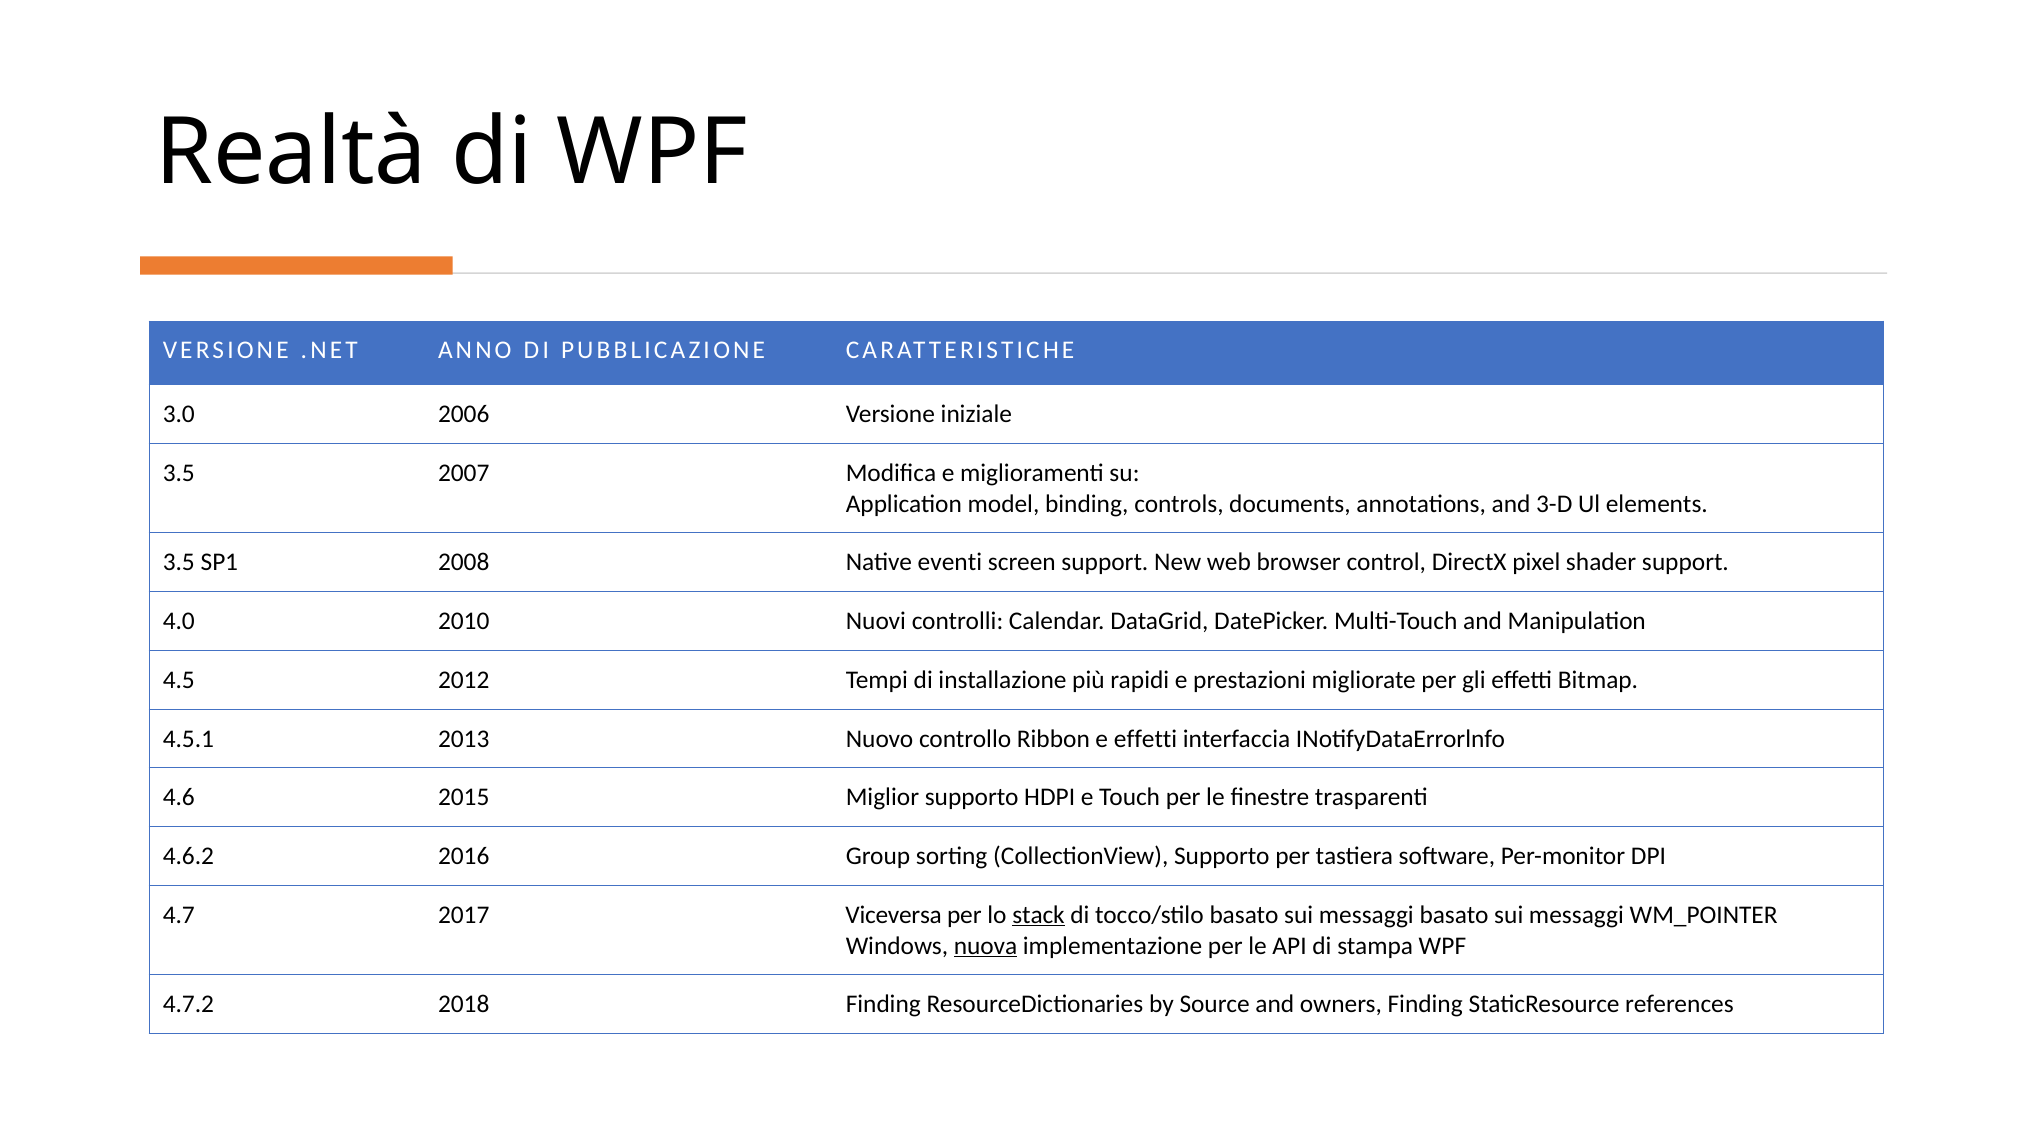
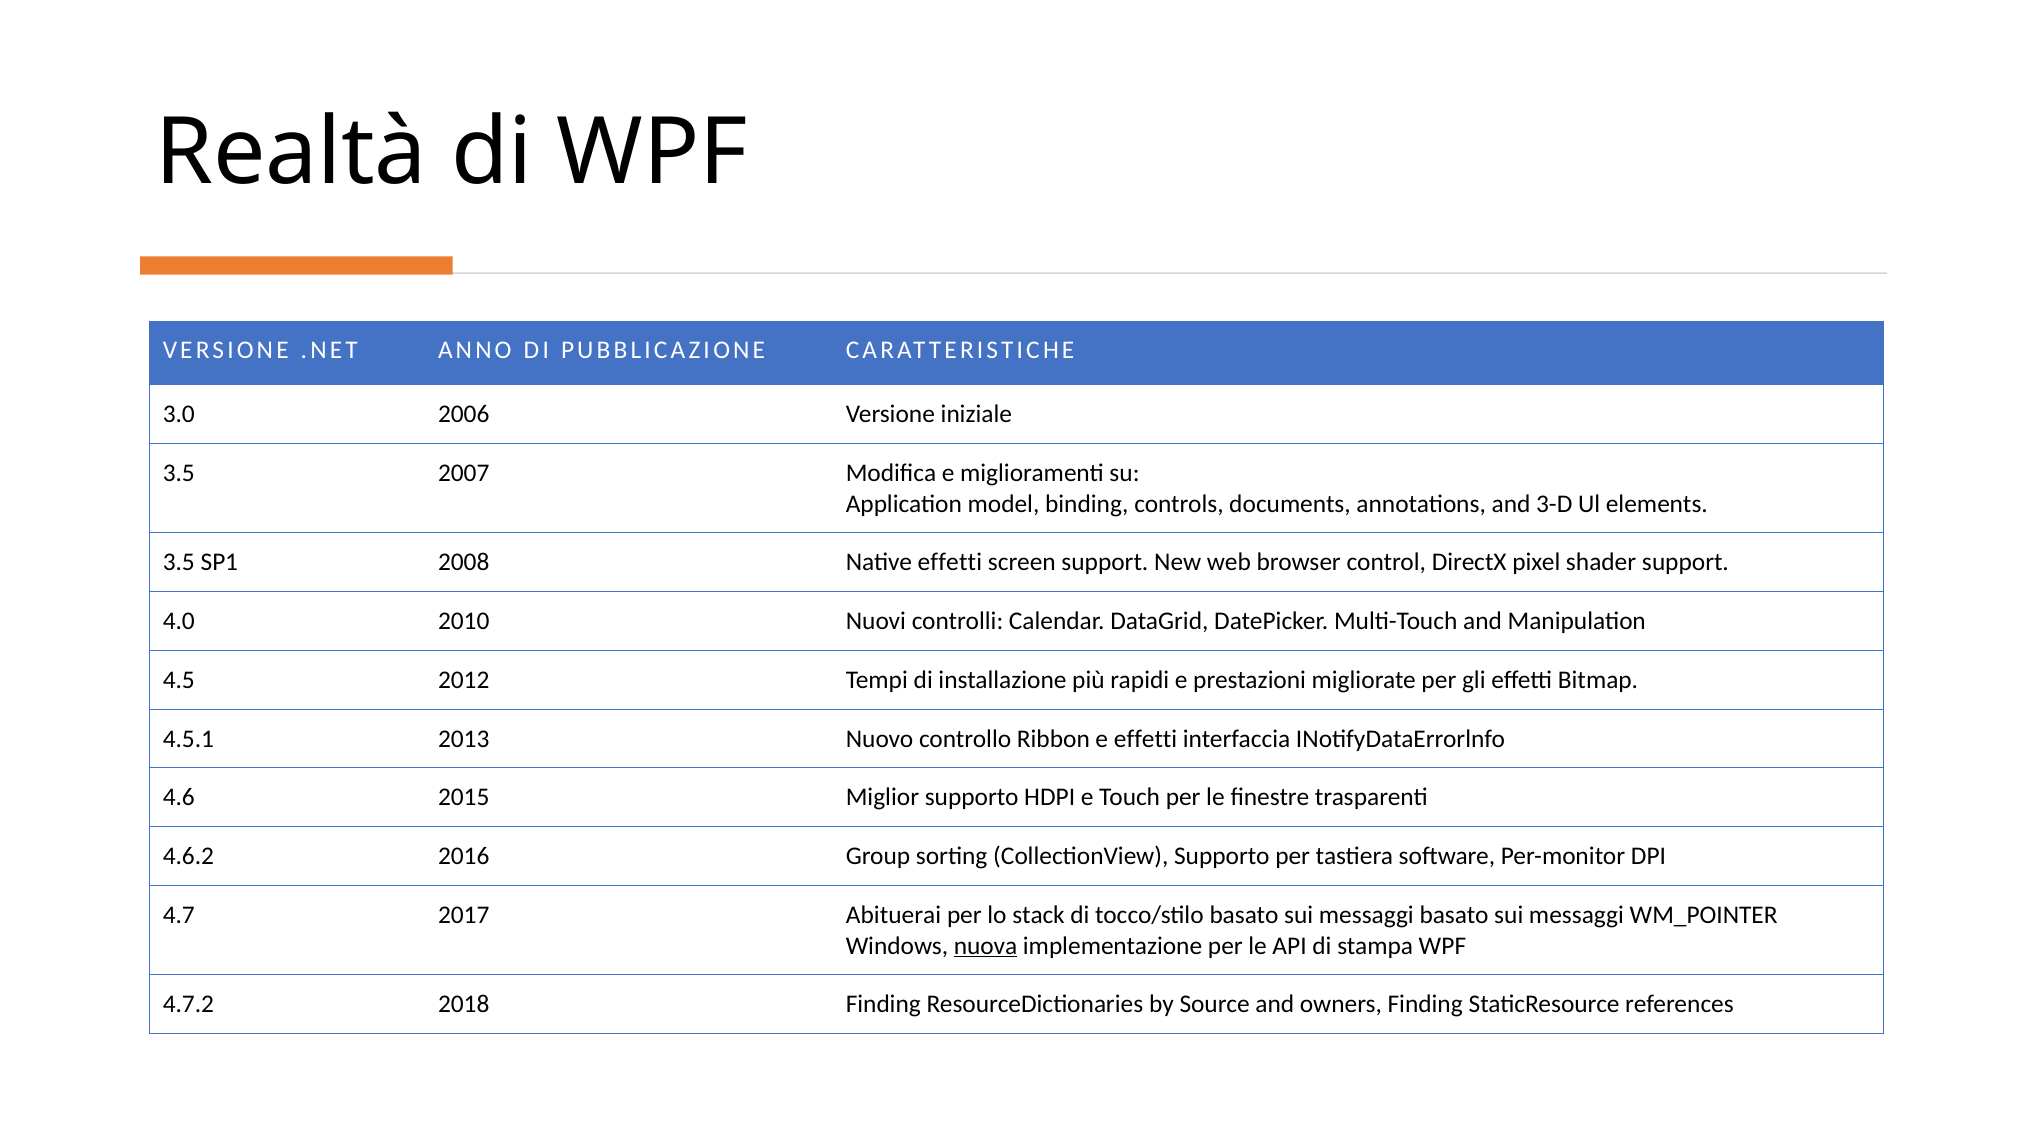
Native eventi: eventi -> effetti (950, 563)
Viceversa: Viceversa -> Abituerai (893, 915)
stack underline: present -> none (1039, 915)
